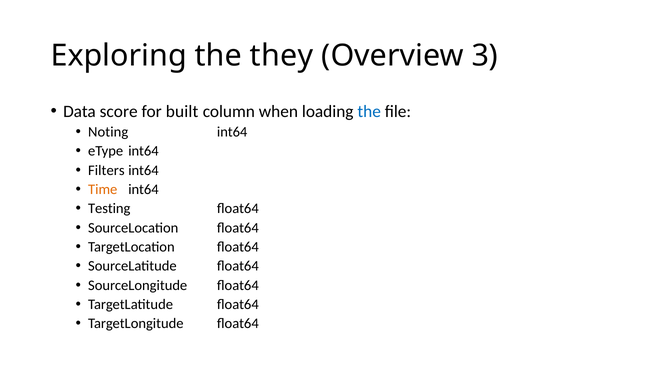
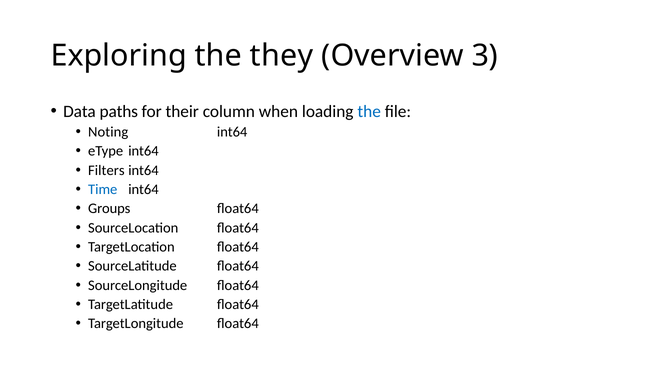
score: score -> paths (119, 111)
built: built -> their (182, 111)
Time colour: orange -> blue (103, 189)
Testing: Testing -> Groups (109, 209)
